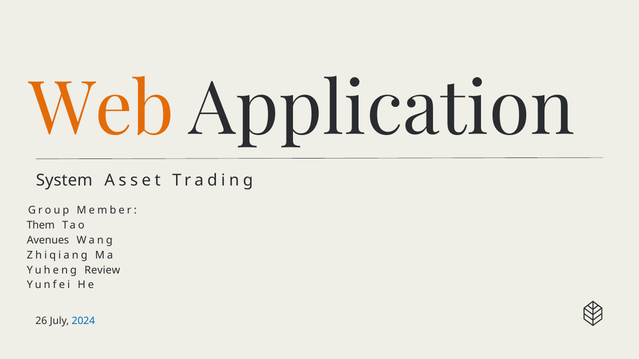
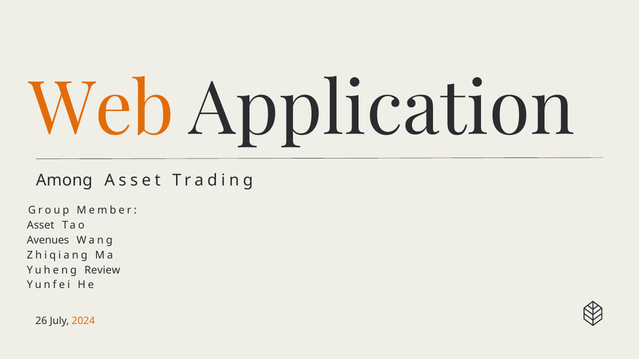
System: System -> Among (64, 181)
Them: Them -> Asset (41, 226)
2024 colour: blue -> orange (83, 321)
